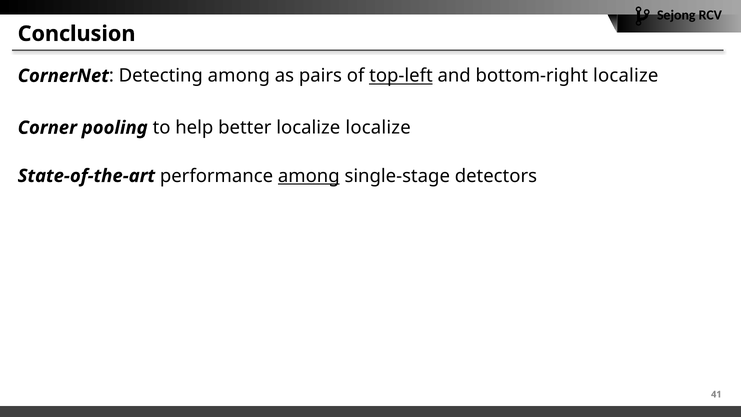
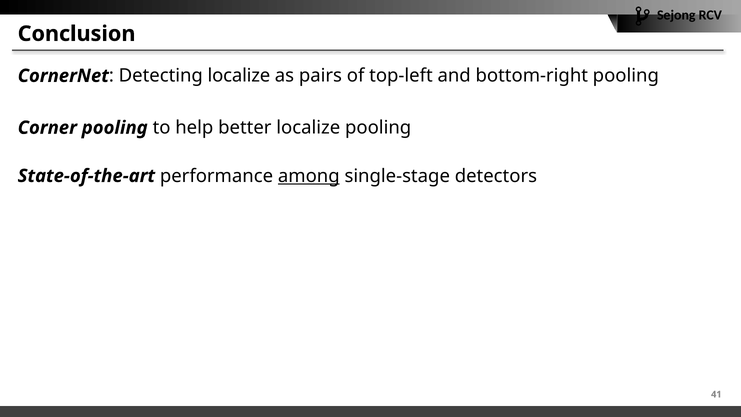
Detecting among: among -> localize (239, 76)
top-left underline: present -> none (401, 76)
bottom-right localize: localize -> pooling (626, 76)
localize localize: localize -> pooling (378, 128)
